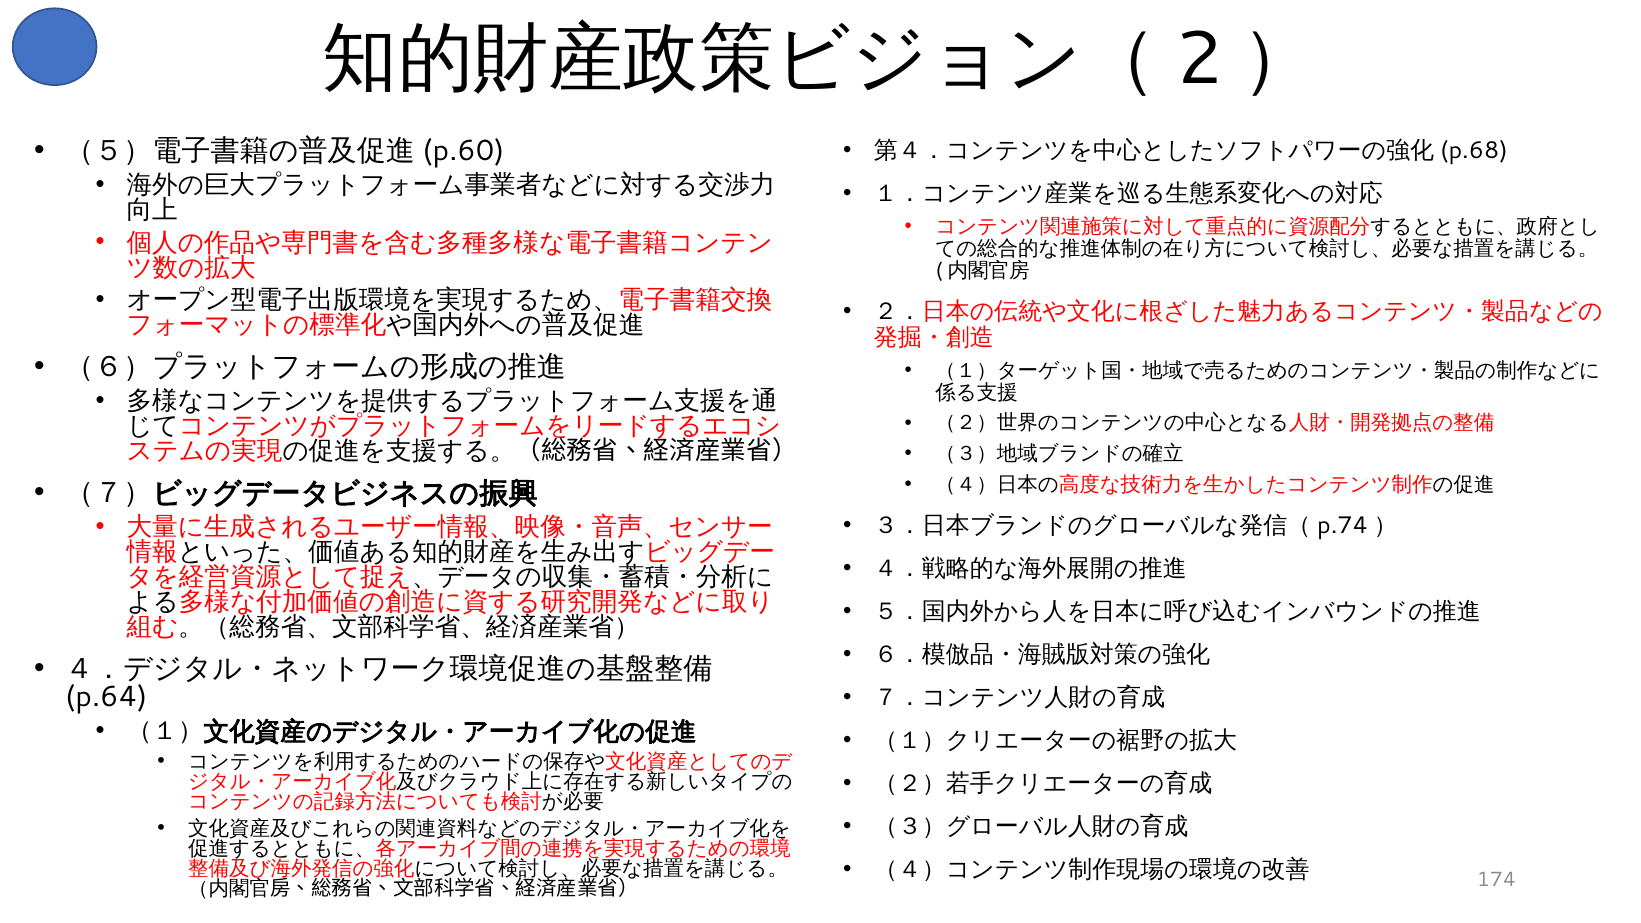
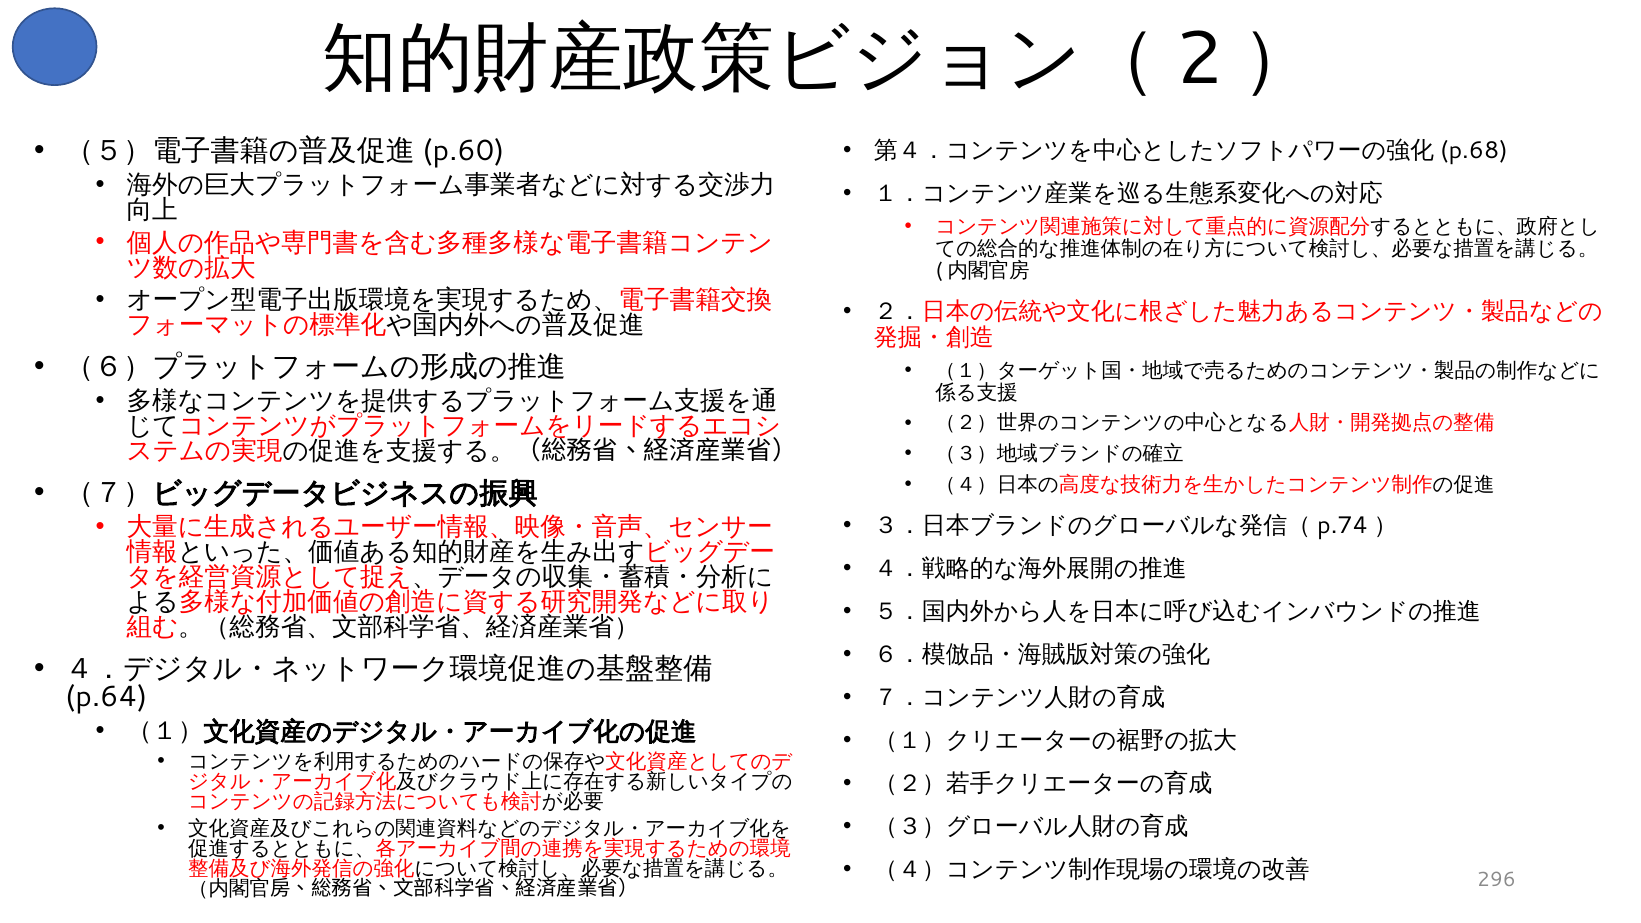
174: 174 -> 296 (1496, 879)
